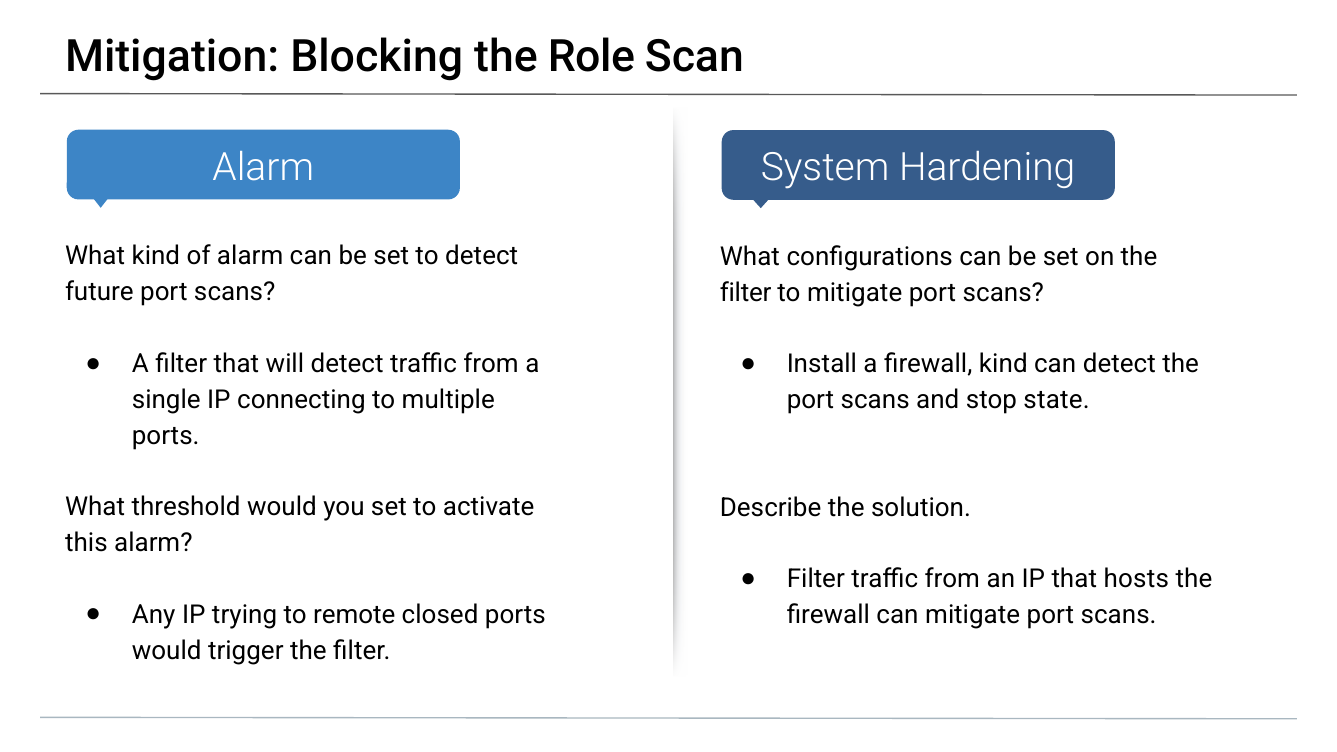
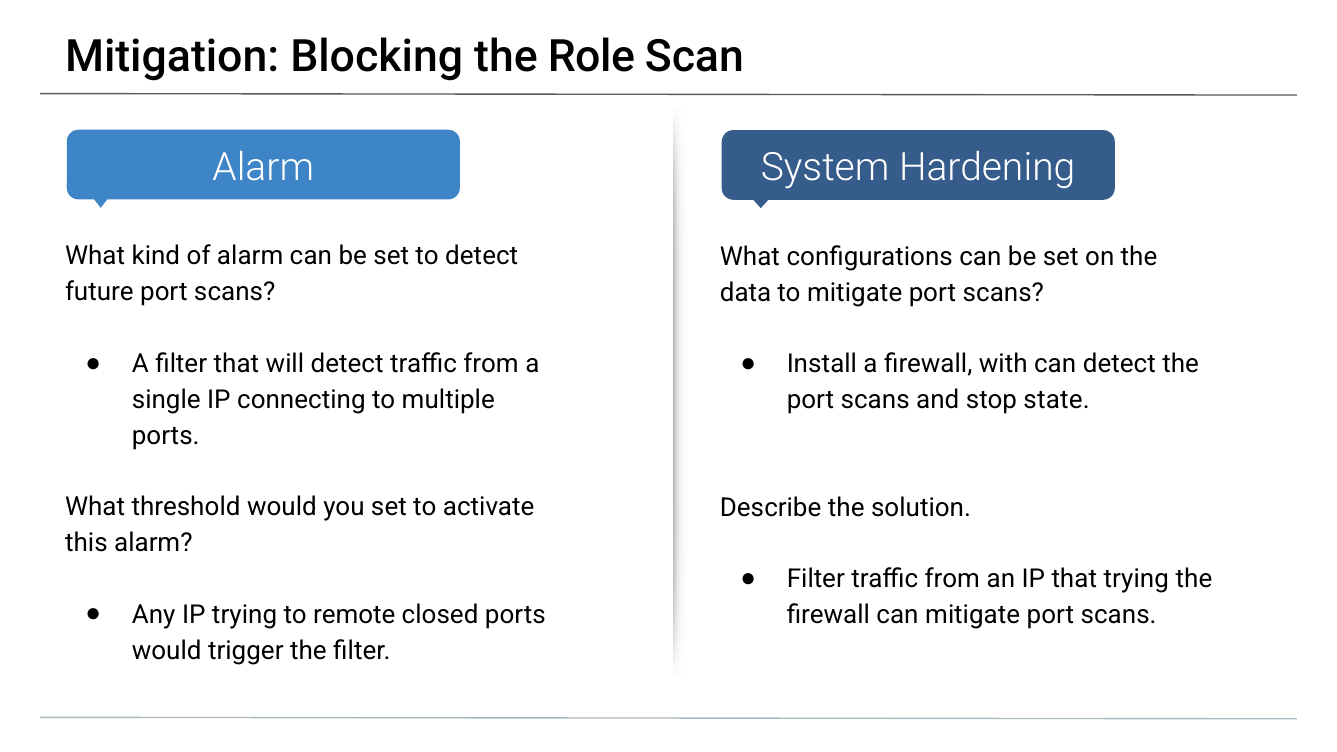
filter: filter -> data (746, 293)
firewall kind: kind -> with (1003, 364)
that hosts: hosts -> trying (1136, 579)
